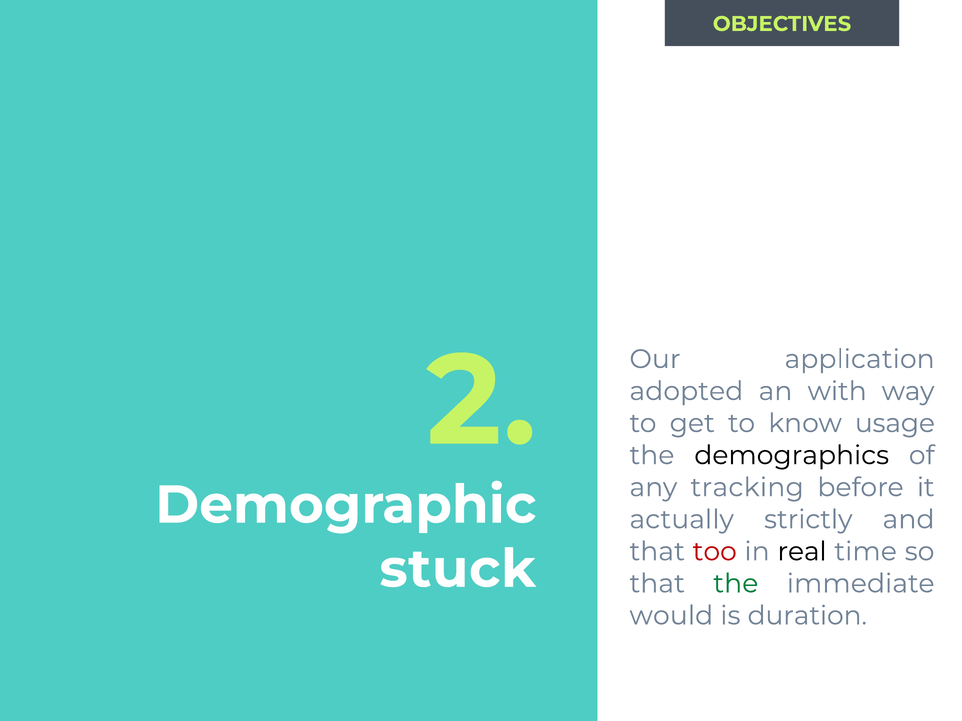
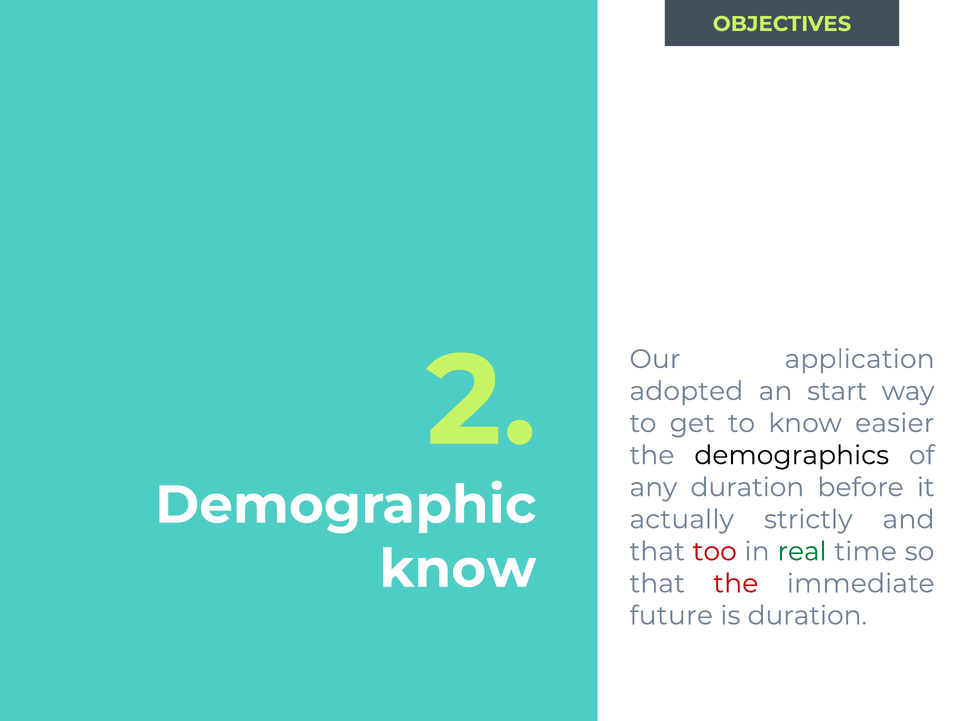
with: with -> start (837, 392)
usage: usage -> easier (895, 424)
any tracking: tracking -> duration (747, 488)
real colour: black -> green (802, 552)
stuck: stuck -> know (458, 570)
the colour: green -> red (736, 584)
would: would -> future (671, 616)
